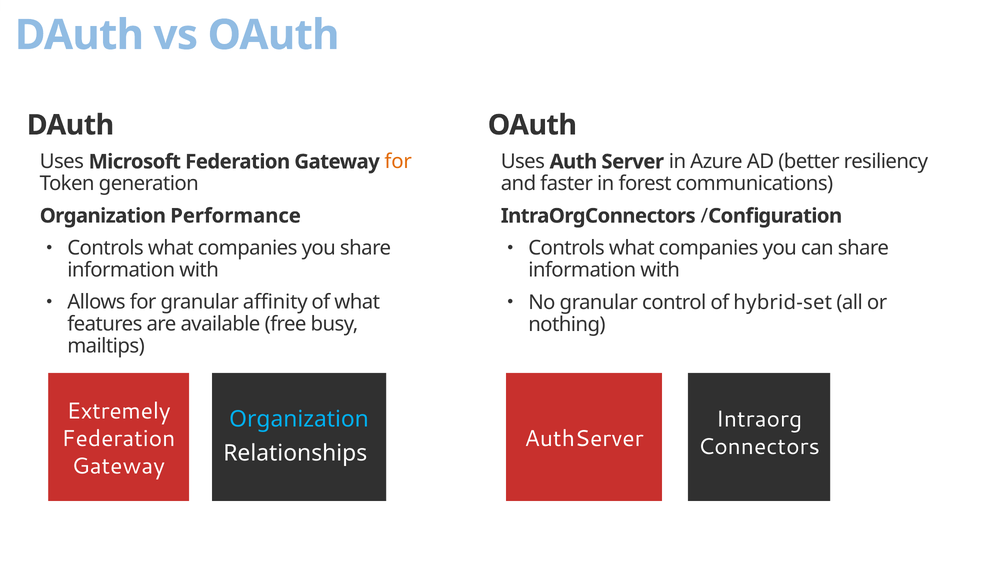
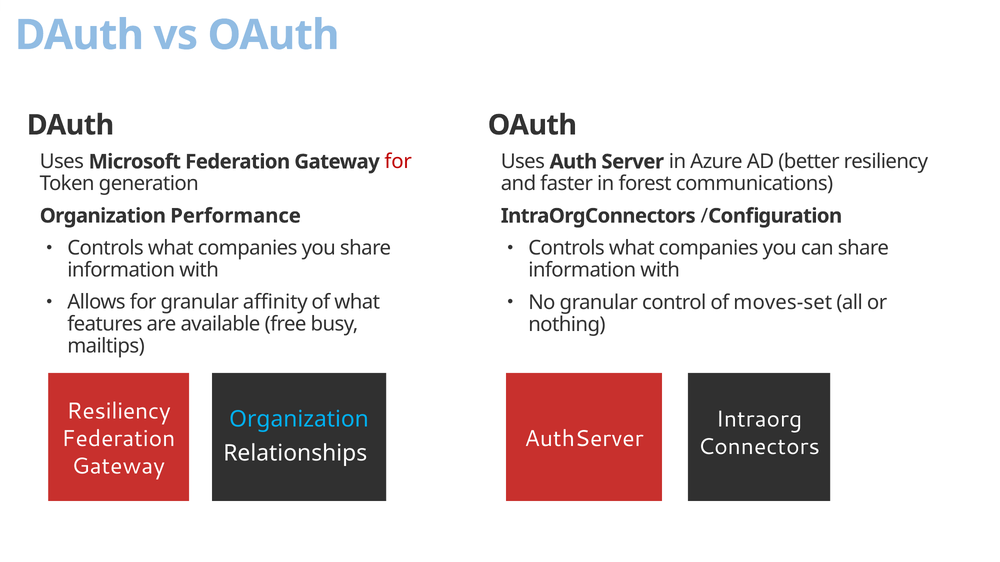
for colour: orange -> red (398, 162)
hybrid-set: hybrid-set -> moves-set (783, 303)
Extremely: Extremely -> Resiliency (119, 411)
